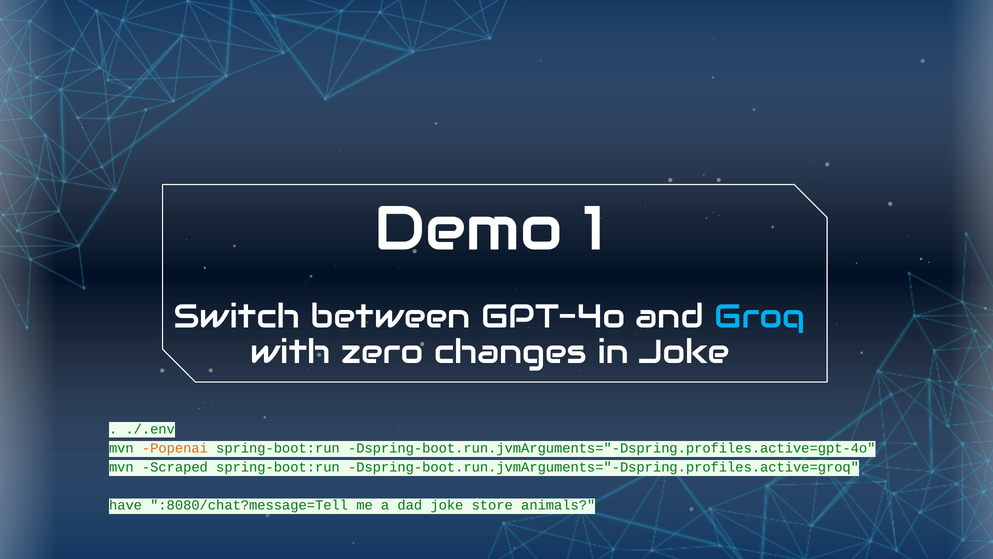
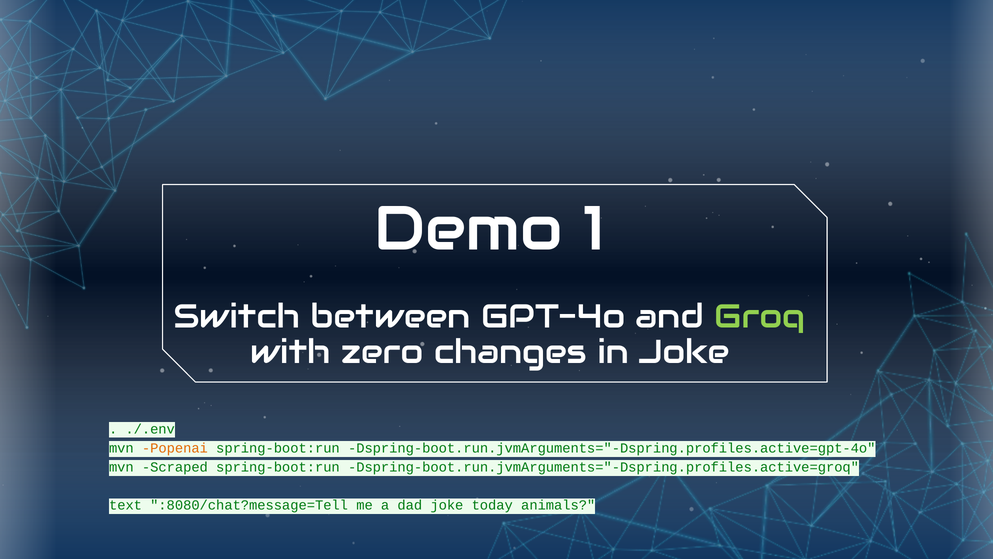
Groq colour: light blue -> light green (760, 316)
have: have -> text (126, 505)
store: store -> today (492, 505)
